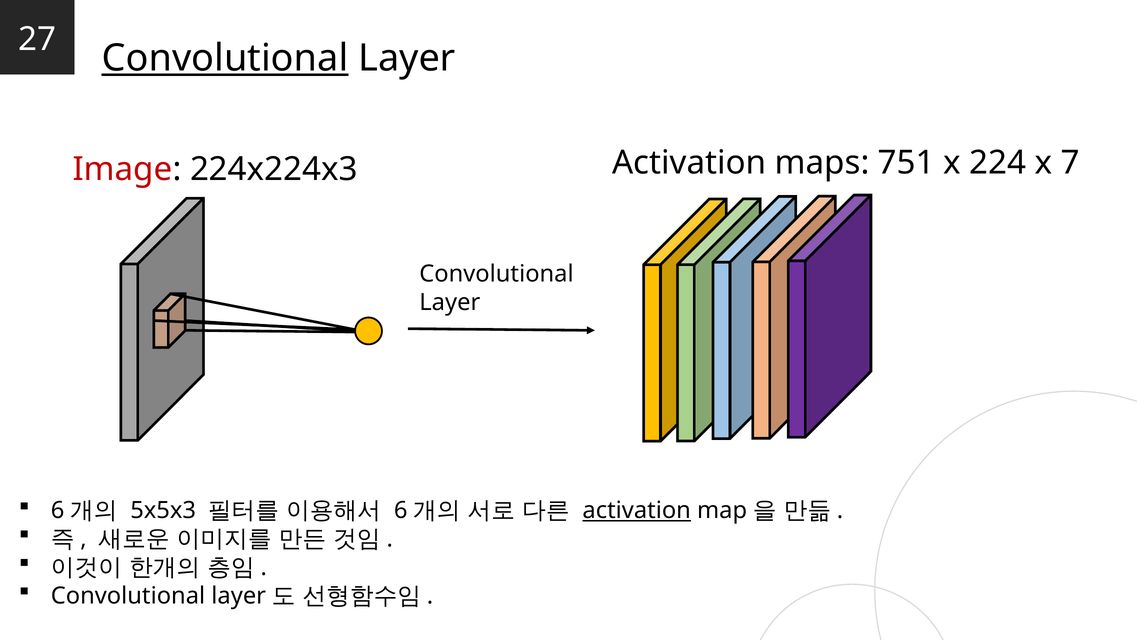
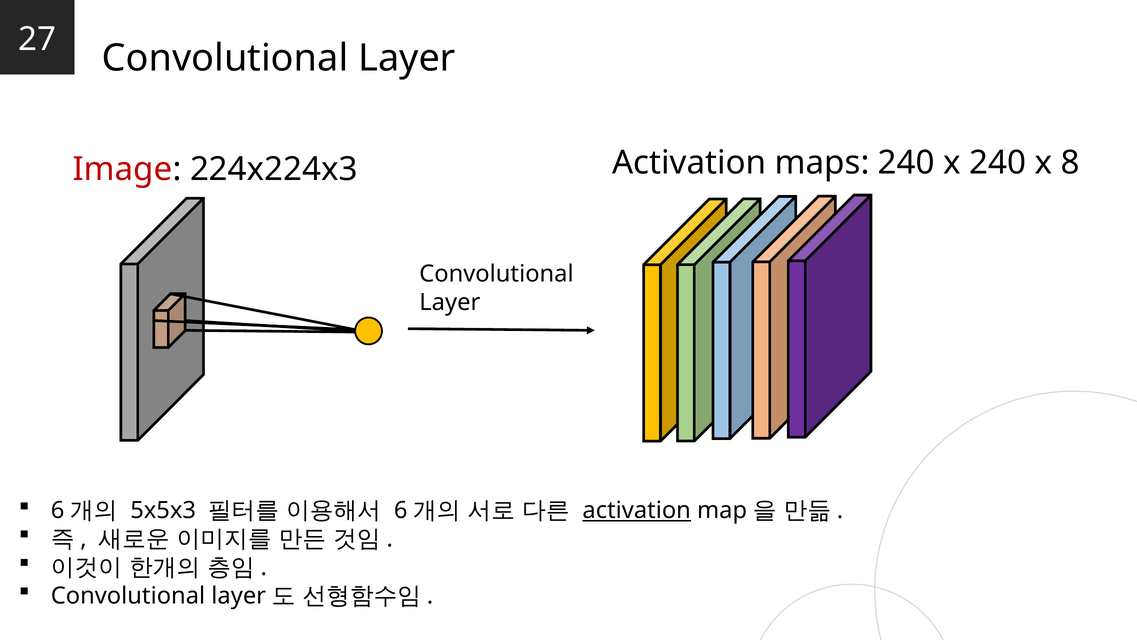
Convolutional underline: present -> none (225, 58)
maps 751: 751 -> 240 (906, 163)
x 224: 224 -> 240 (998, 163)
7: 7 -> 8 (1070, 163)
